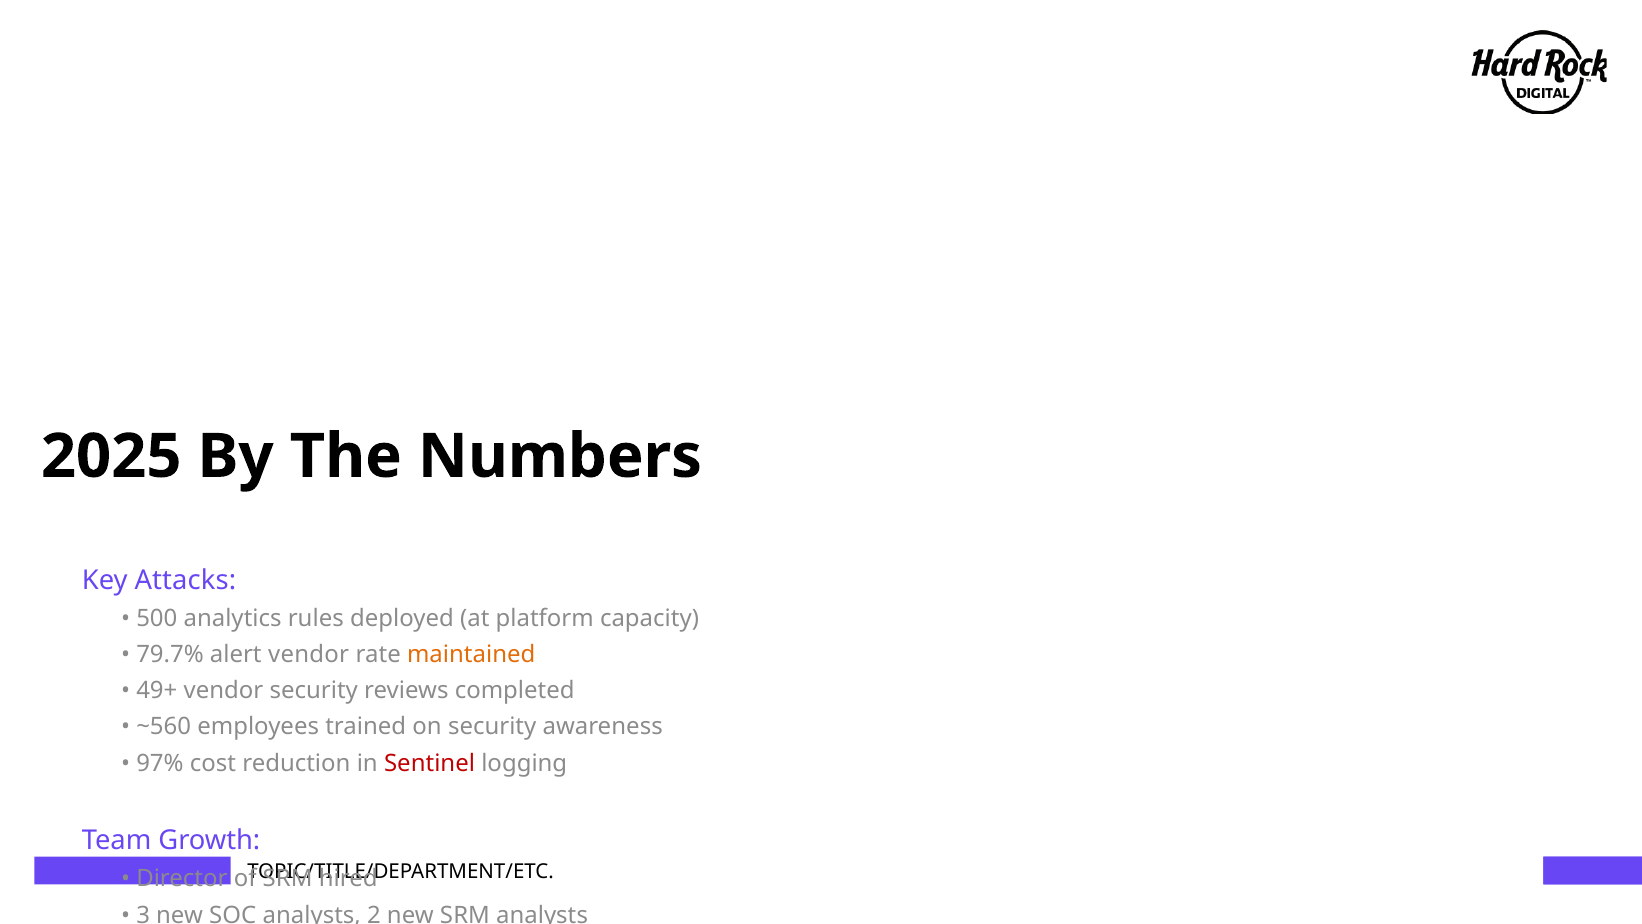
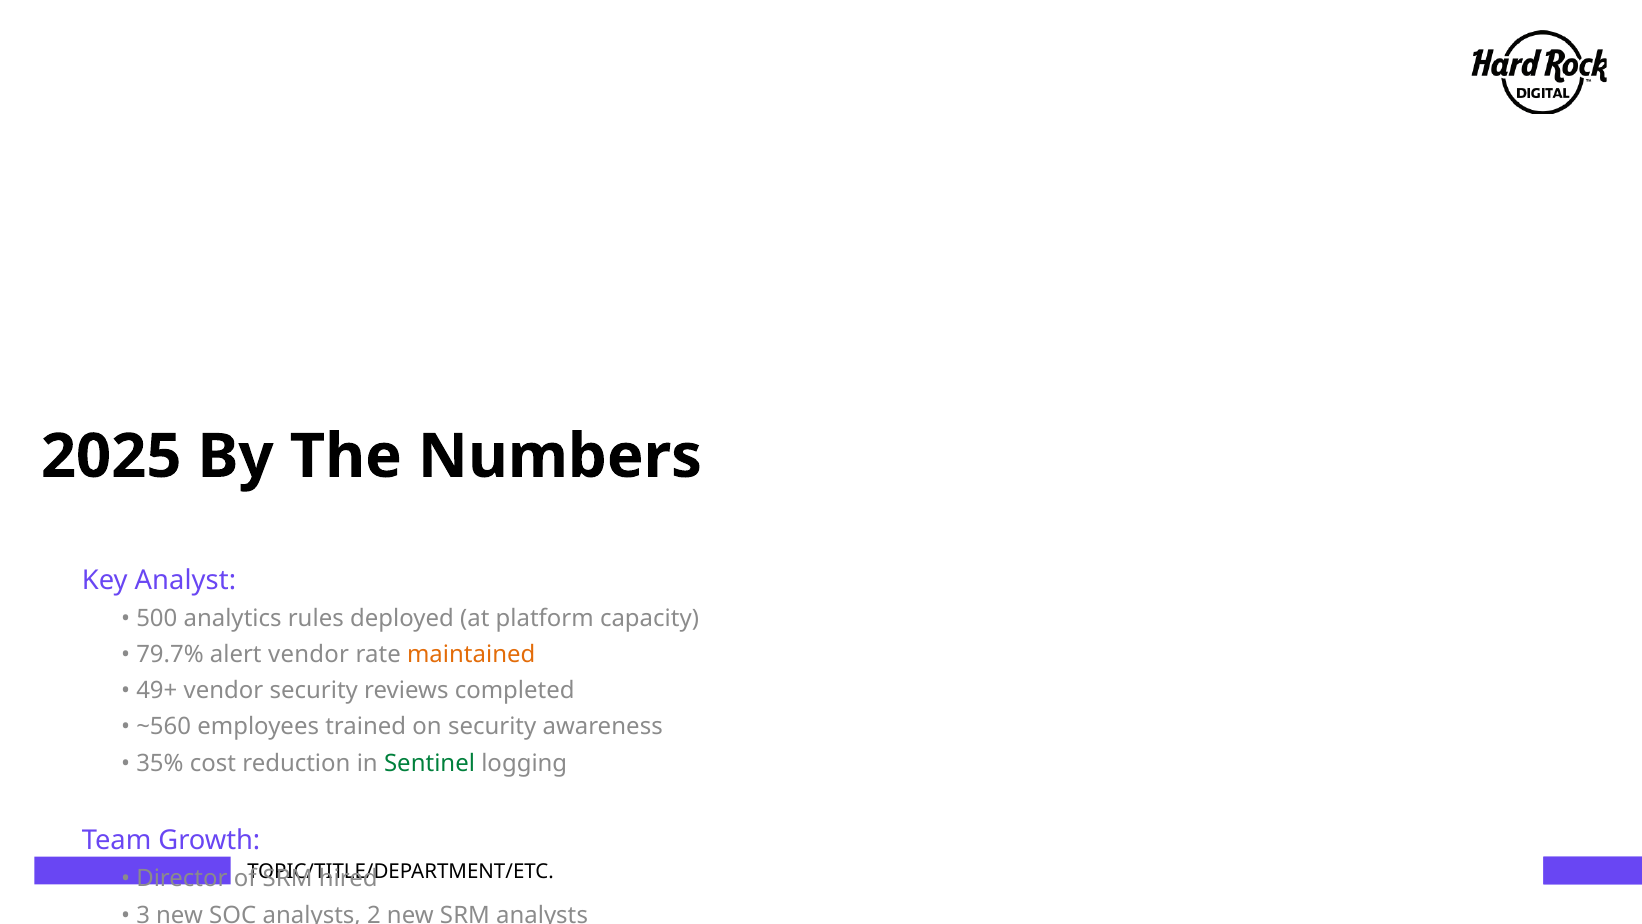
Attacks: Attacks -> Analyst (185, 580)
97%: 97% -> 35% (160, 763)
Sentinel colour: red -> green (430, 763)
